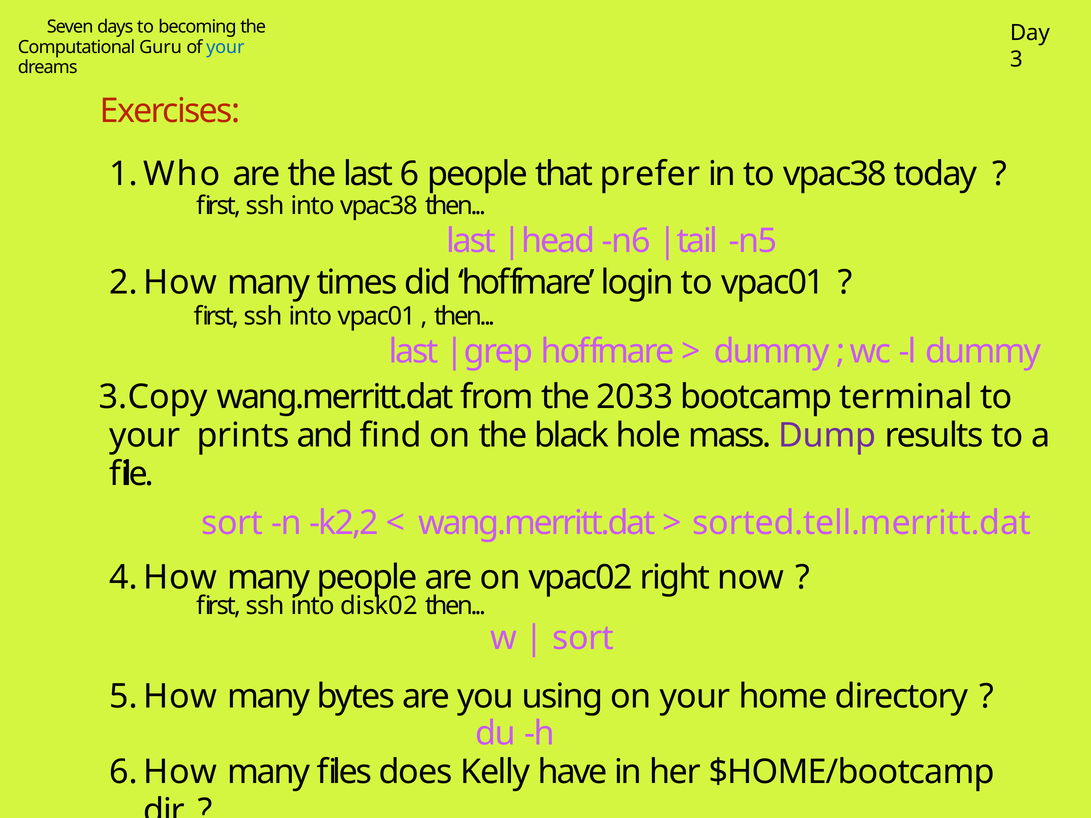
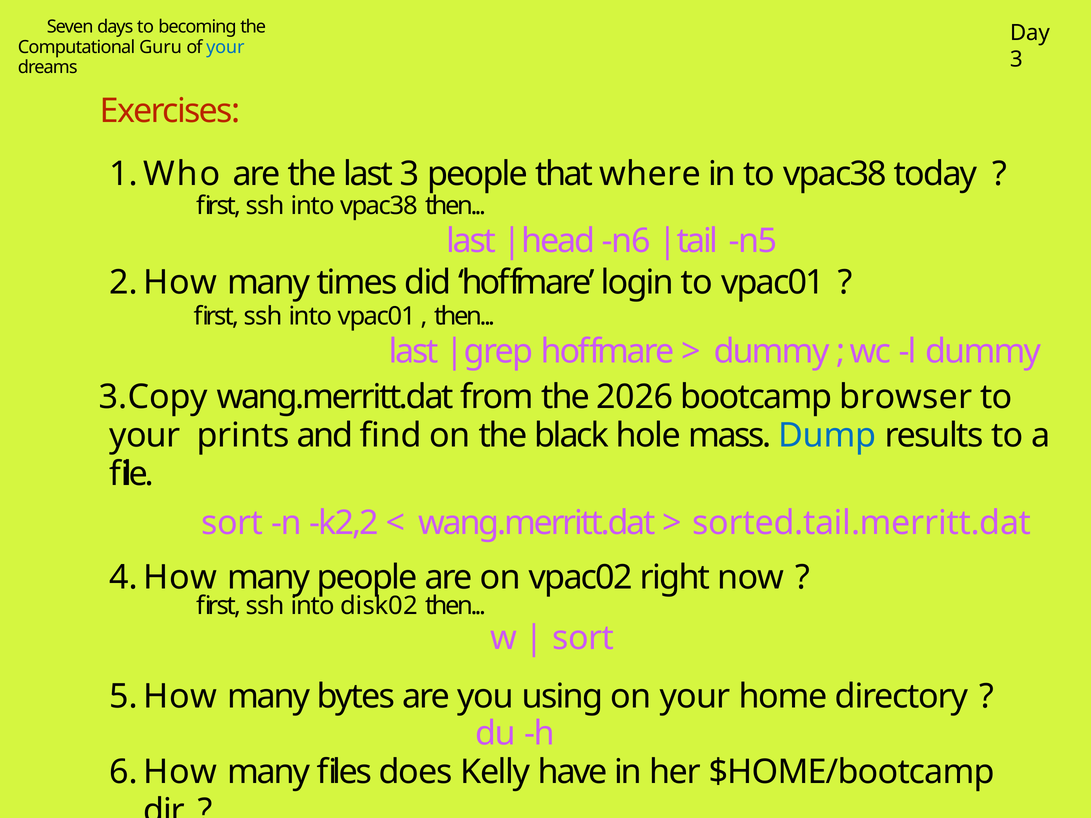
last 6: 6 -> 3 (409, 174)
prefer: prefer -> where (650, 174)
2033: 2033 -> 2026 (635, 397)
terminal: terminal -> browser (906, 397)
Dump colour: purple -> blue (827, 436)
sorted.tell.merritt.dat: sorted.tell.merritt.dat -> sorted.tail.merritt.dat (862, 523)
